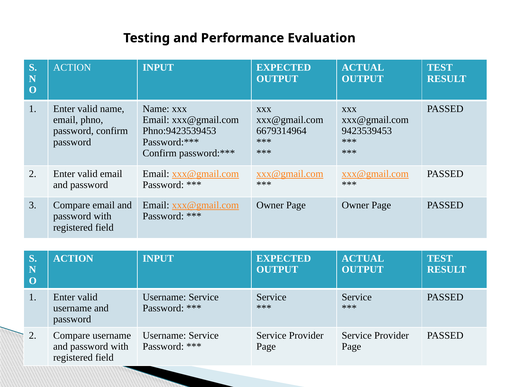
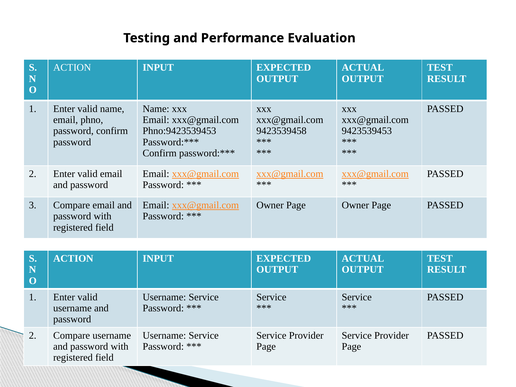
6679314964: 6679314964 -> 9423539458 (281, 131)
